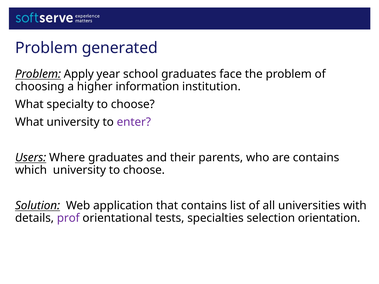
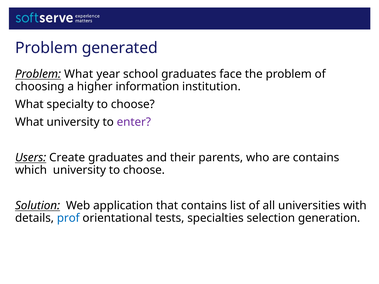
Problem Apply: Apply -> What (79, 74)
Where: Where -> Create (67, 158)
prof colour: purple -> blue (68, 218)
orientation: orientation -> generation (329, 218)
